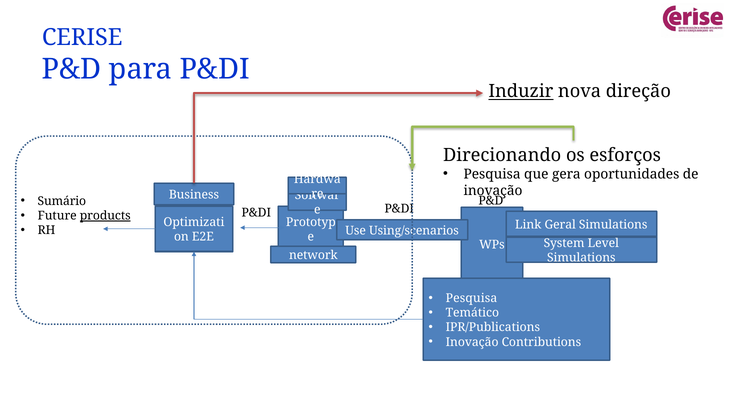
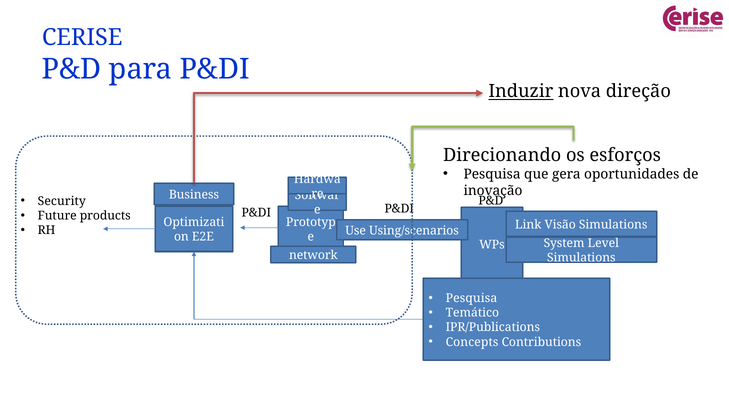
Sumário: Sumário -> Security (62, 201)
products underline: present -> none (105, 216)
Geral: Geral -> Visão (560, 225)
Inovação: Inovação -> Concepts (472, 342)
